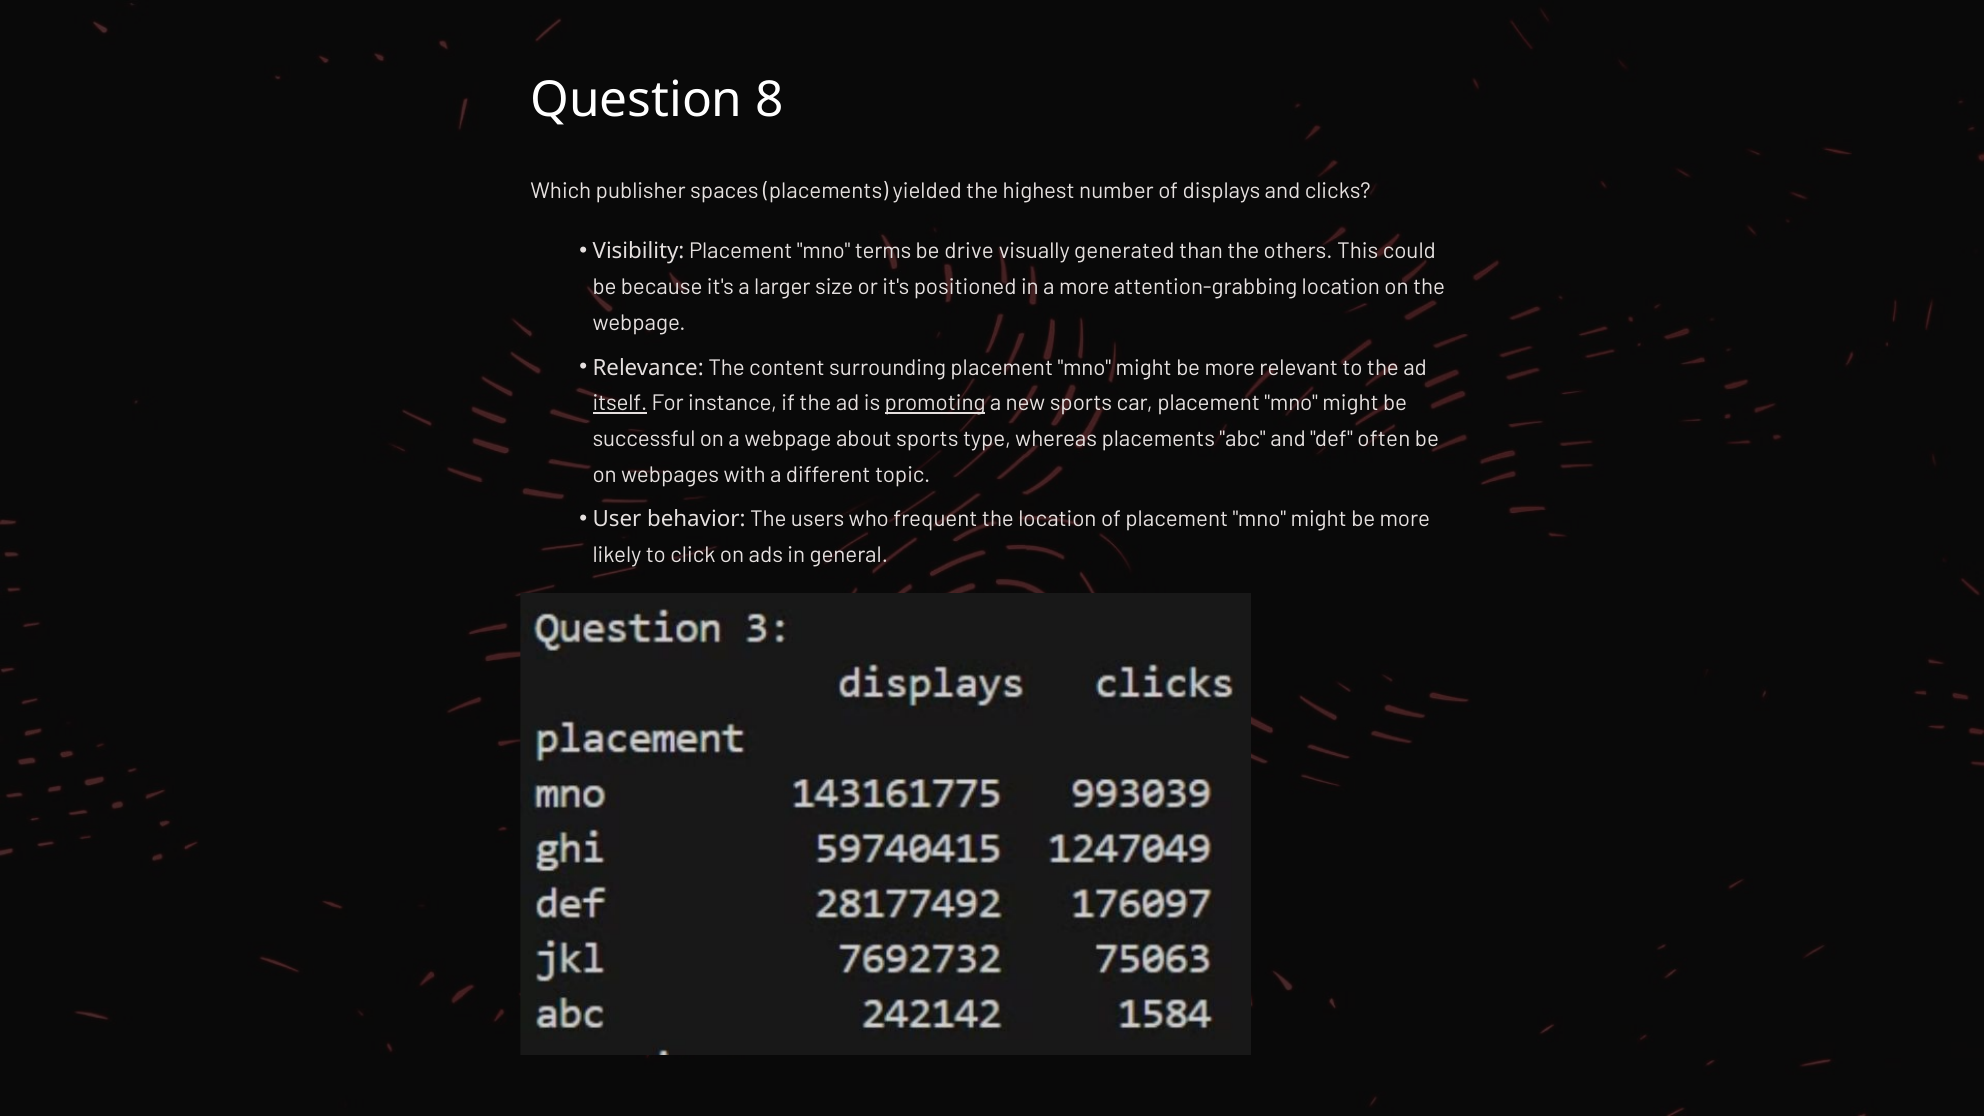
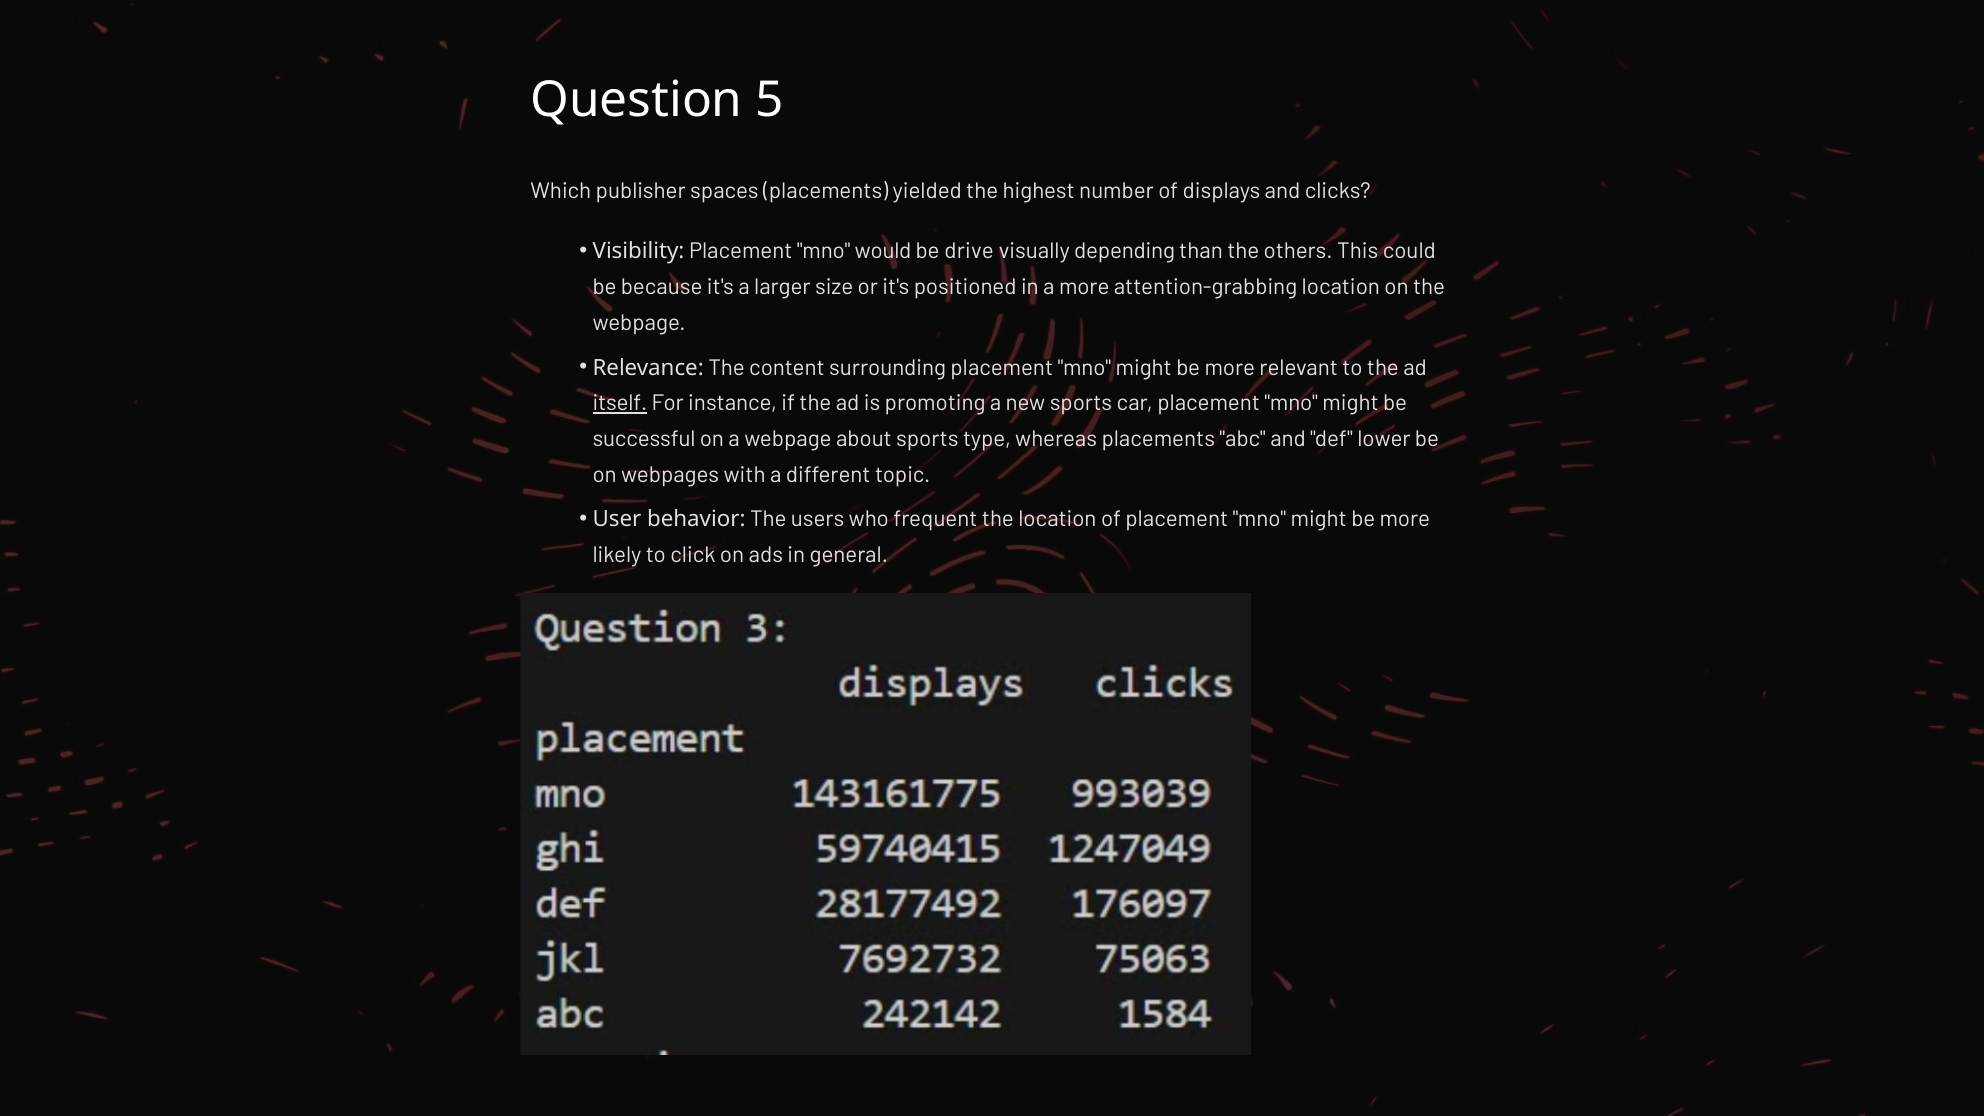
8: 8 -> 5 (770, 100)
terms: terms -> would (883, 252)
generated: generated -> depending (1125, 252)
promoting underline: present -> none (935, 403)
often: often -> lower (1384, 439)
